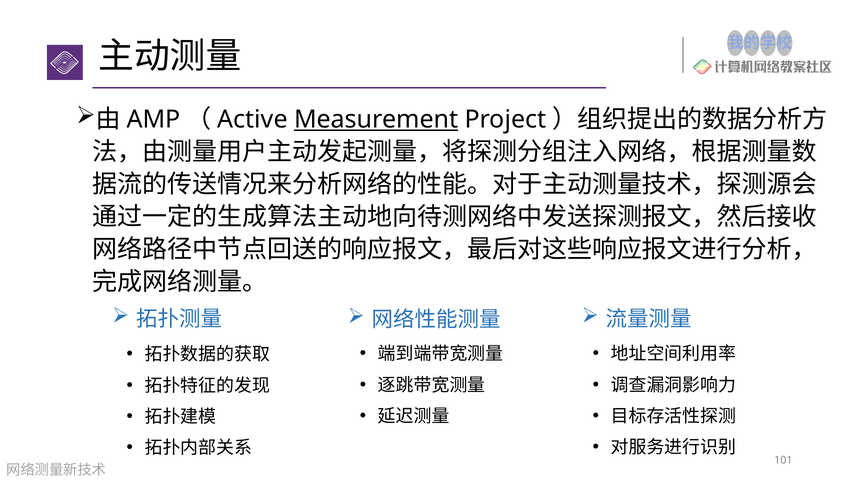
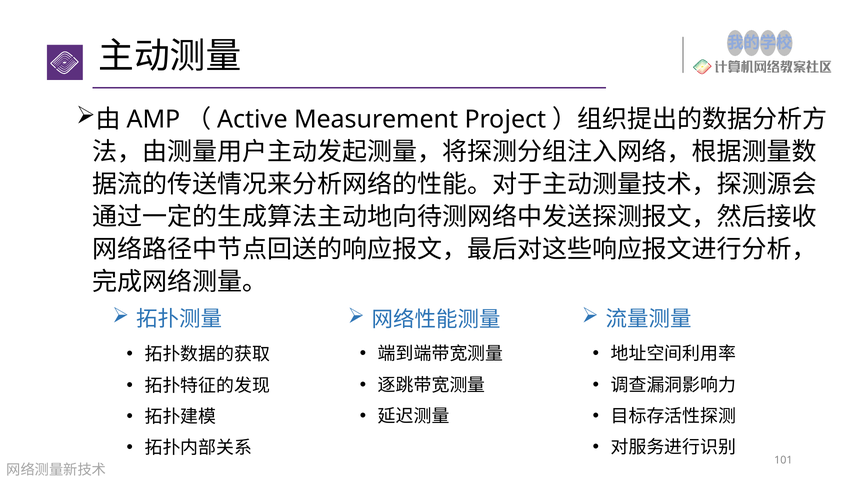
Measurement underline: present -> none (376, 119)
